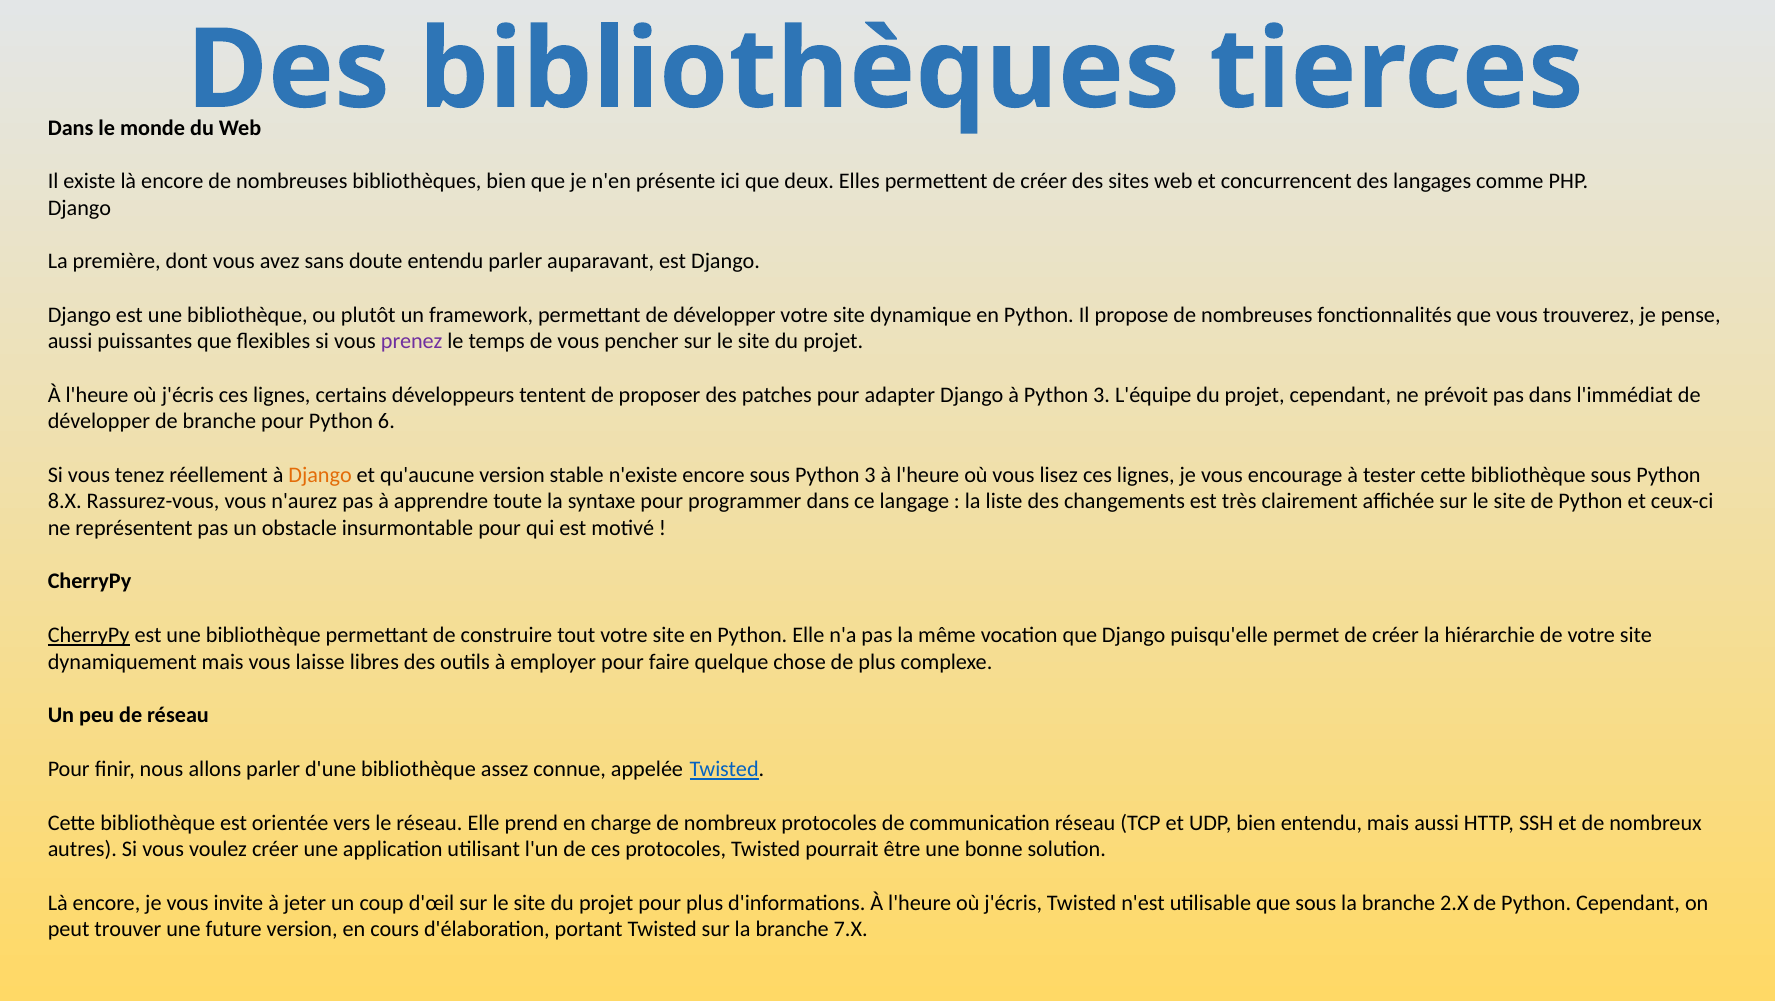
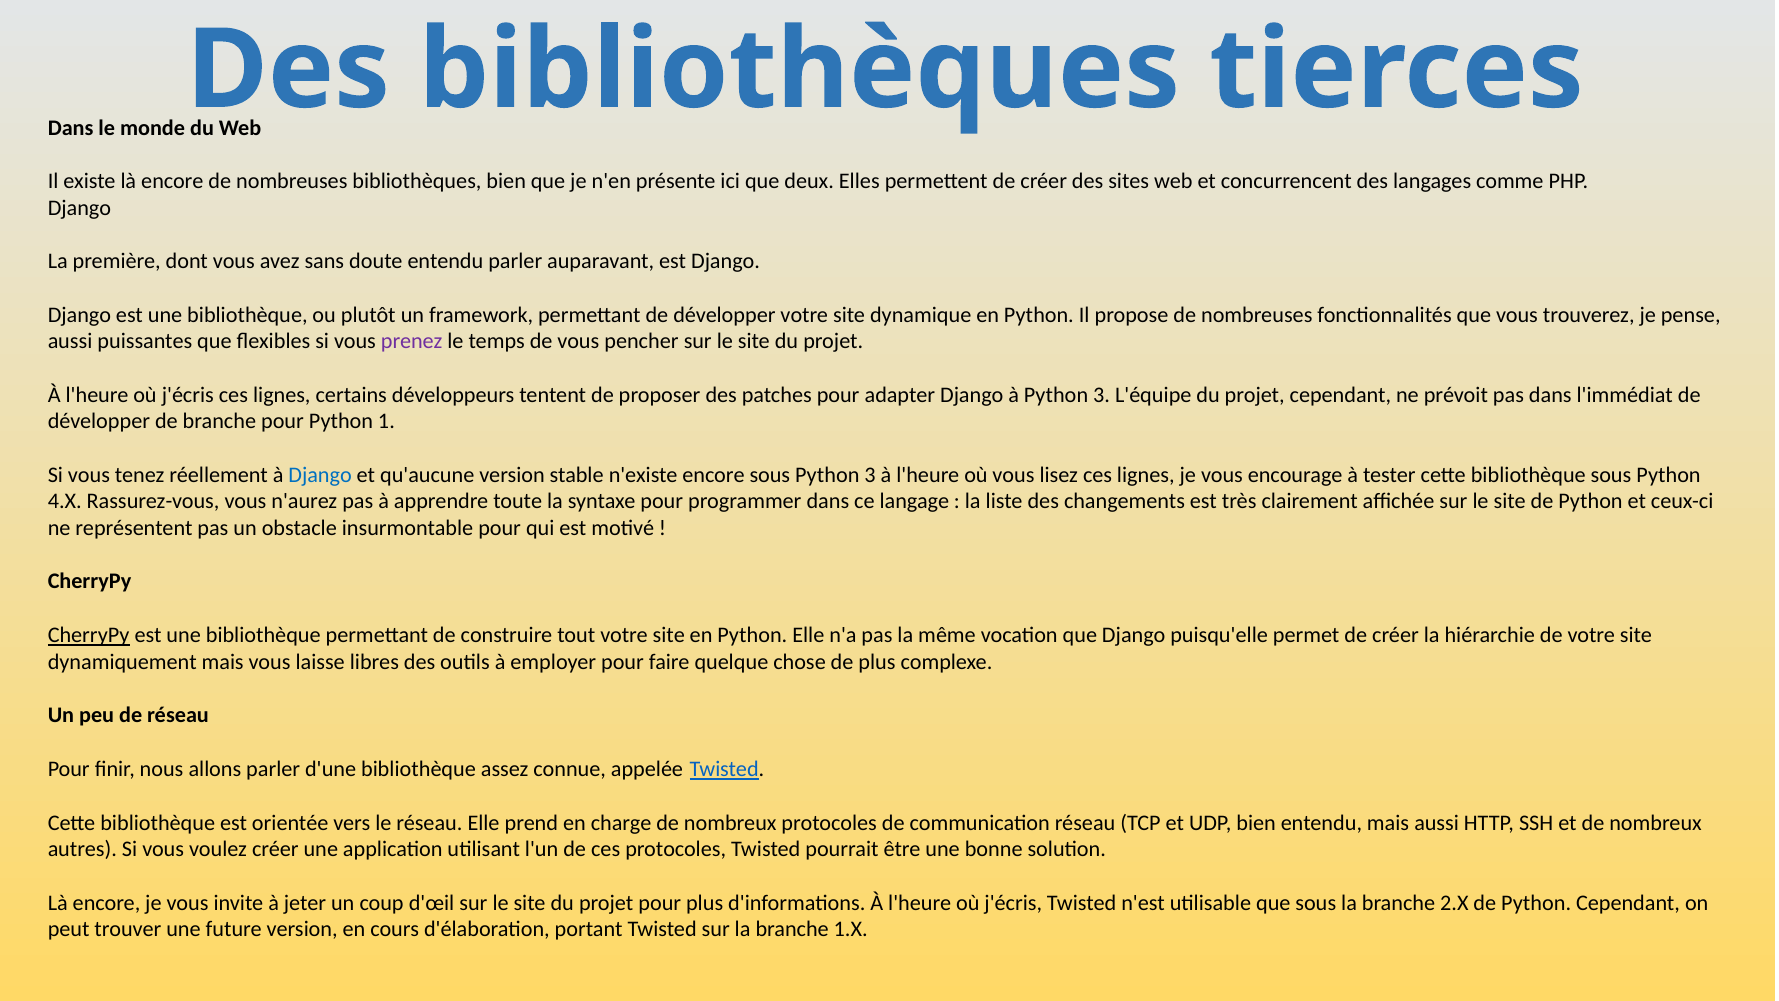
6: 6 -> 1 (386, 421)
Django colour: orange -> blue (320, 475)
8.X: 8.X -> 4.X (65, 501)
7.X: 7.X -> 1.X (851, 929)
